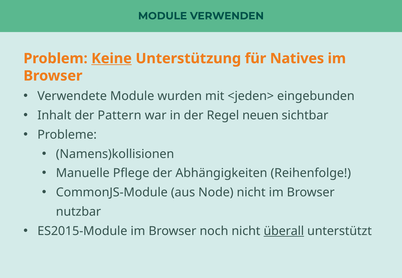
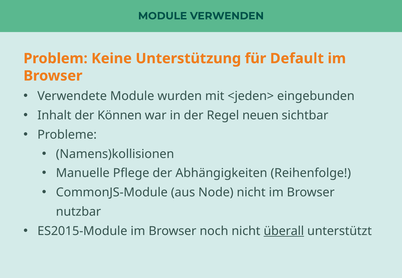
Keine underline: present -> none (112, 59)
Natives: Natives -> Default (297, 59)
Pattern: Pattern -> Können (120, 116)
